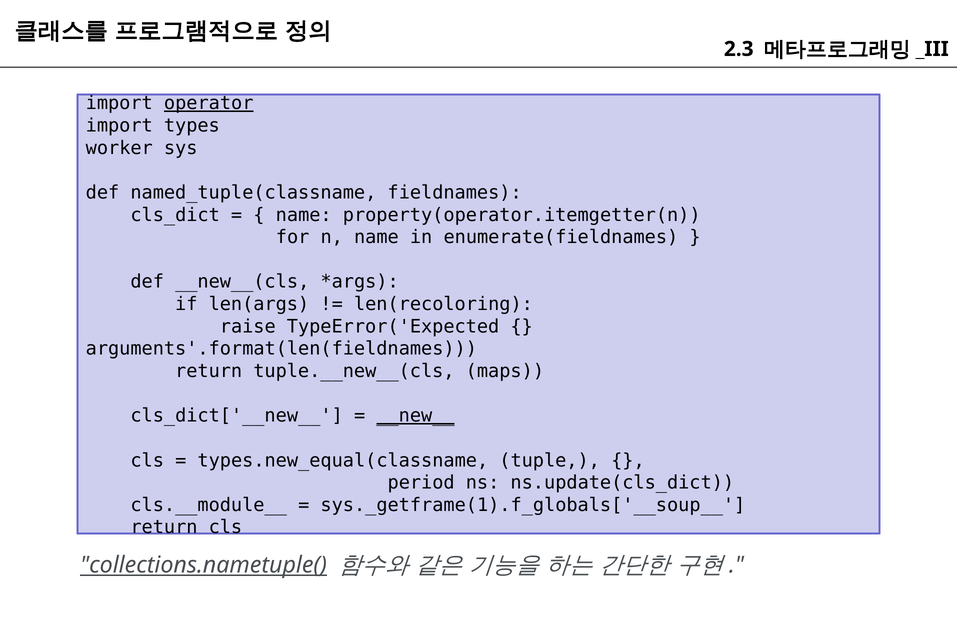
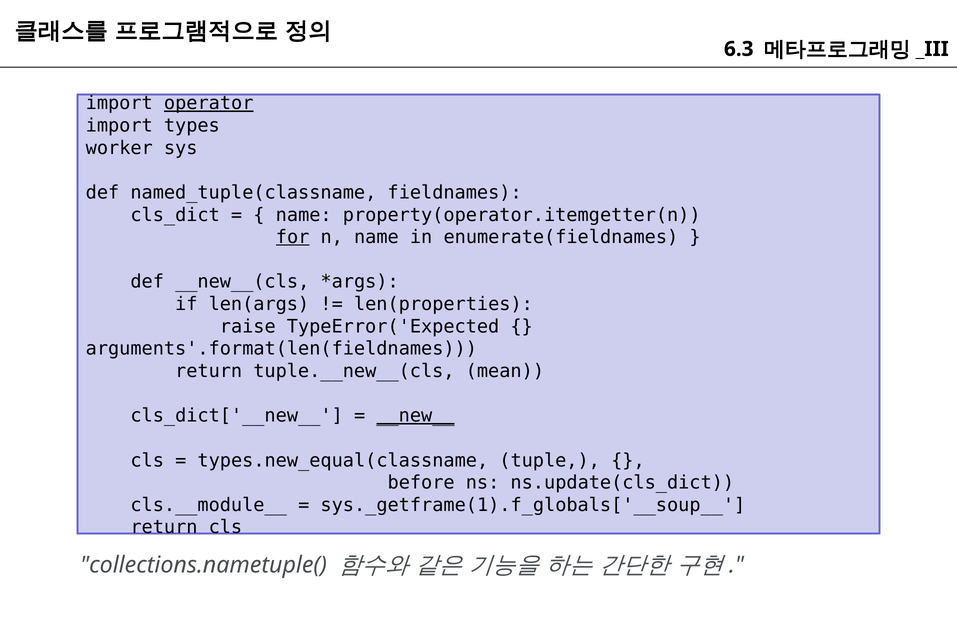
2.3: 2.3 -> 6.3 (739, 49)
for underline: none -> present (293, 237)
len(recoloring: len(recoloring -> len(properties (443, 304)
maps: maps -> mean (505, 371)
period: period -> before (421, 483)
collections.nametuple( underline: present -> none (204, 566)
